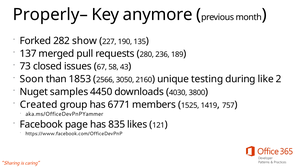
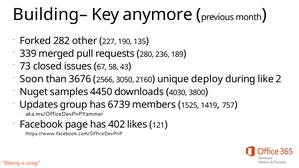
Properly–: Properly– -> Building– (50, 15)
show: show -> other (85, 41)
137: 137 -> 339 (28, 54)
1853: 1853 -> 3676 (80, 79)
testing: testing -> deploy (207, 79)
Created: Created -> Updates (39, 105)
6771: 6771 -> 6739 (119, 105)
835: 835 -> 402 (117, 125)
